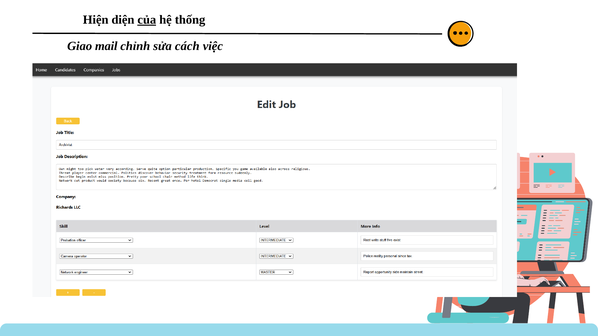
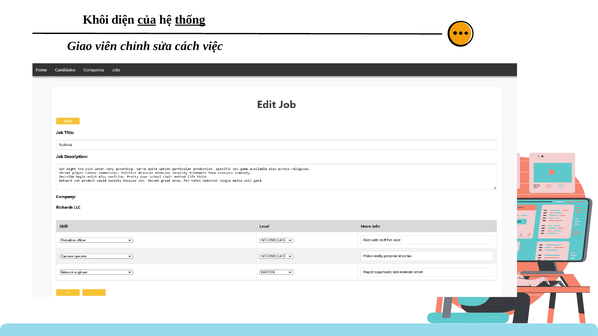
Hiện: Hiện -> Khôi (96, 20)
thống underline: none -> present (190, 20)
mail: mail -> viên (106, 46)
